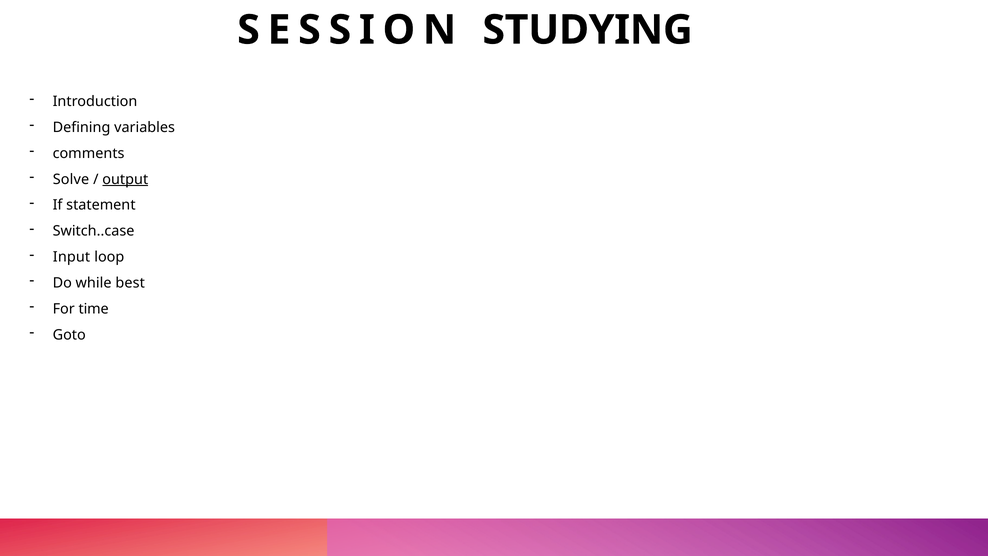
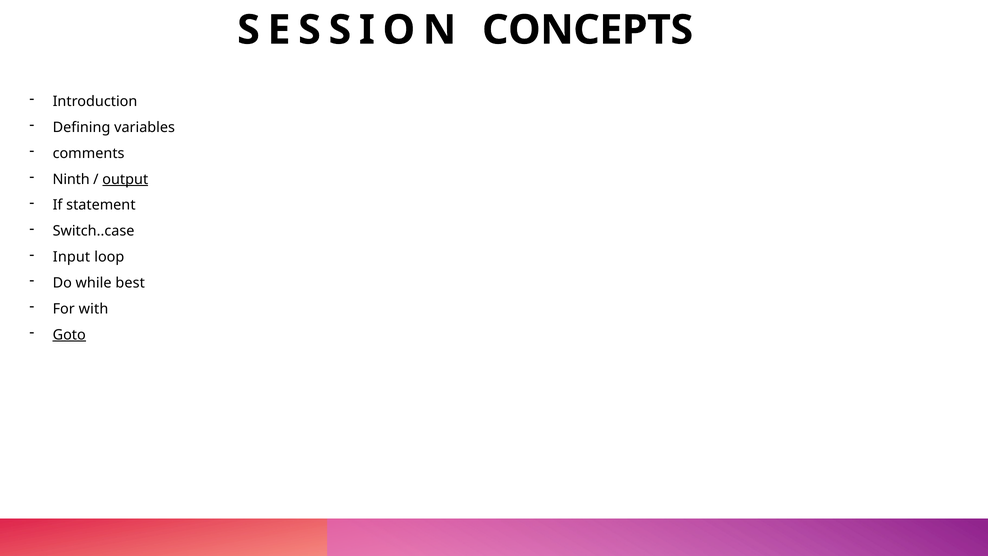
STUDYING: STUDYING -> CONCEPTS (588, 30)
Solve: Solve -> Ninth (71, 179)
time: time -> with (94, 309)
Goto underline: none -> present (69, 335)
